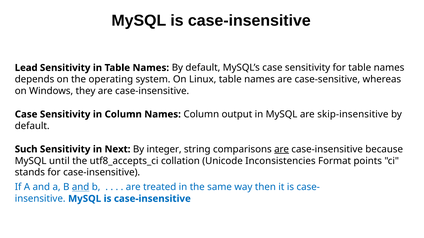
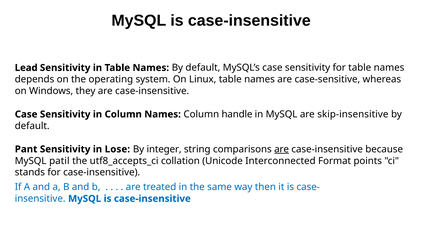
output: output -> handle (237, 115)
Such: Such -> Pant (26, 149)
Next: Next -> Lose (117, 149)
until: until -> patil (59, 161)
Inconsistencies: Inconsistencies -> Interconnected (280, 161)
and underline: present -> none (81, 187)
